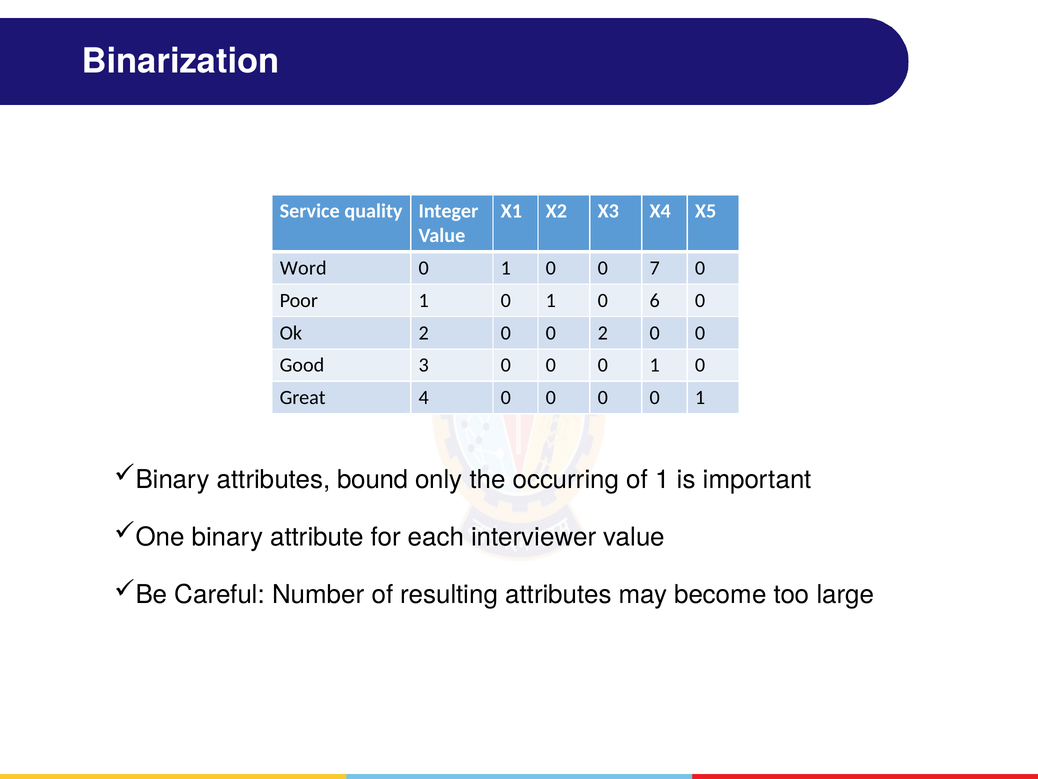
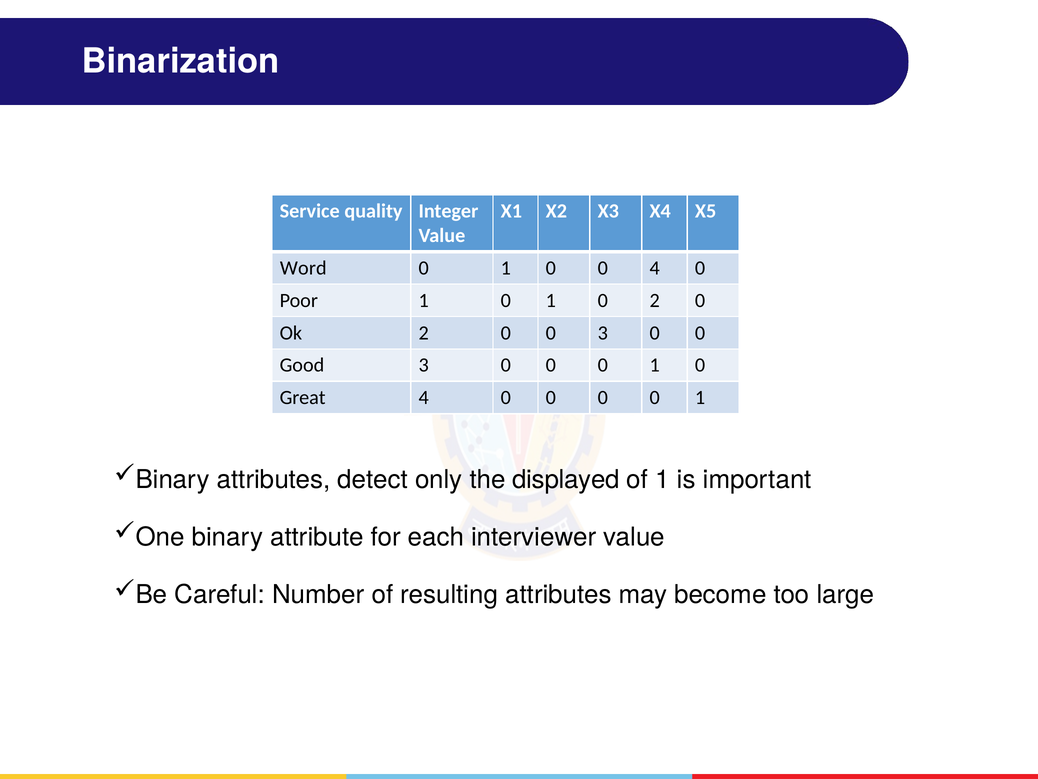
0 7: 7 -> 4 (655, 268)
0 6: 6 -> 2 (655, 300)
0 2: 2 -> 3 (603, 333)
bound: bound -> detect (373, 479)
occurring: occurring -> displayed (566, 479)
